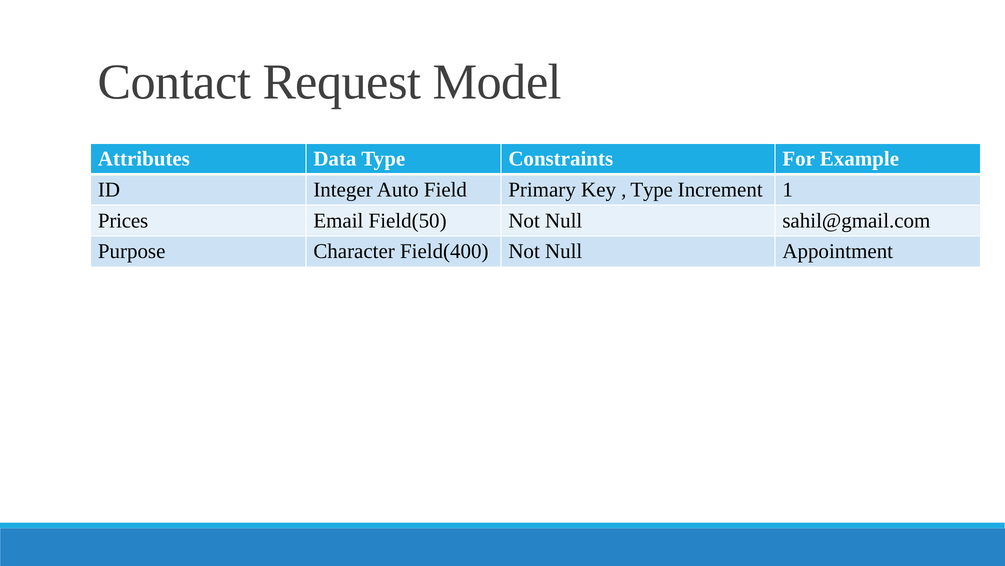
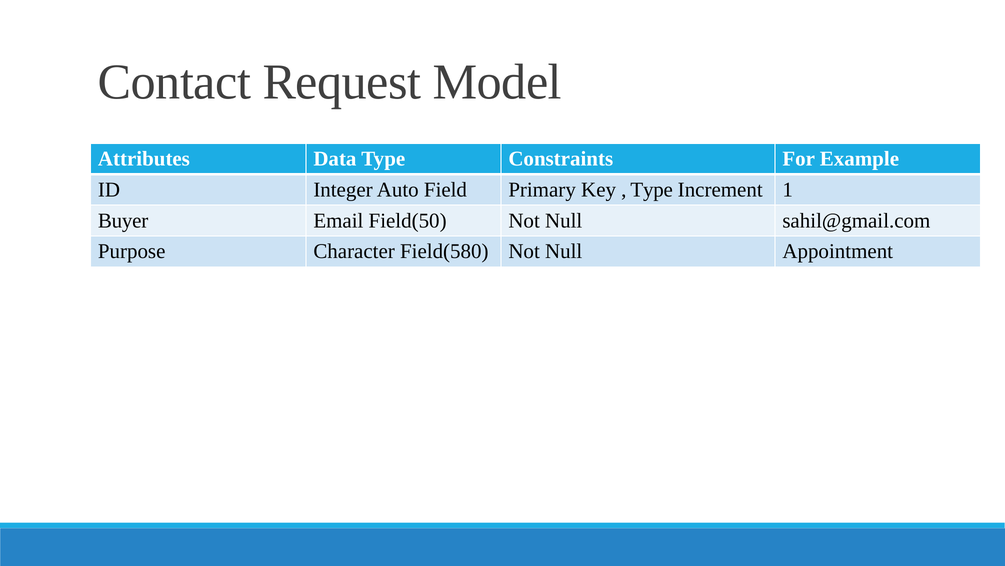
Prices: Prices -> Buyer (123, 220)
Field(400: Field(400 -> Field(580 (444, 251)
